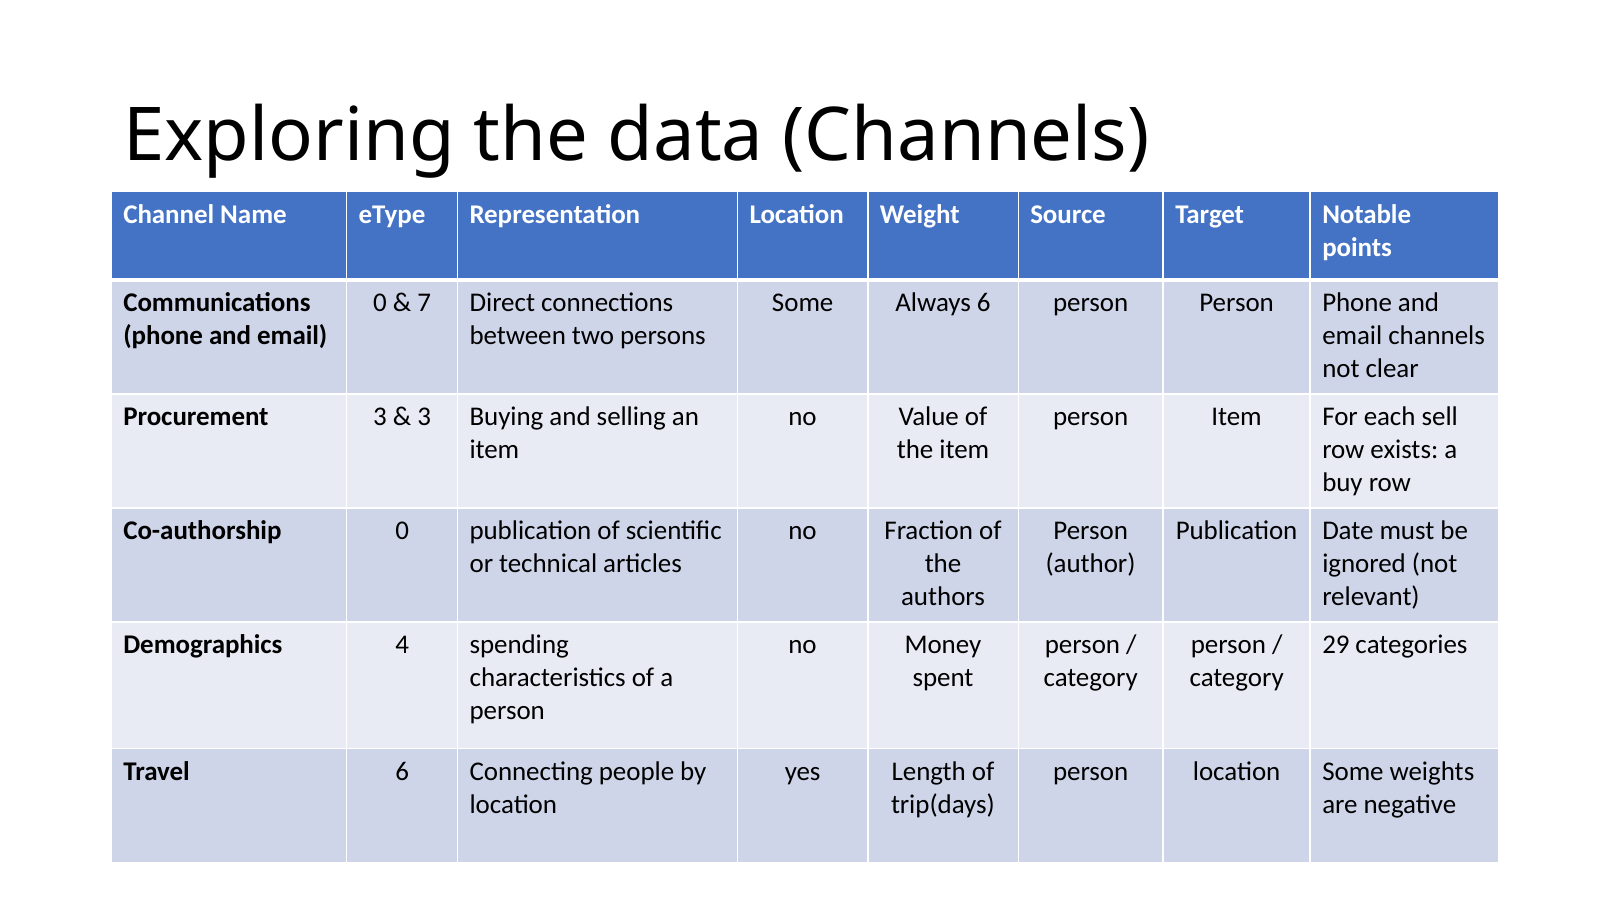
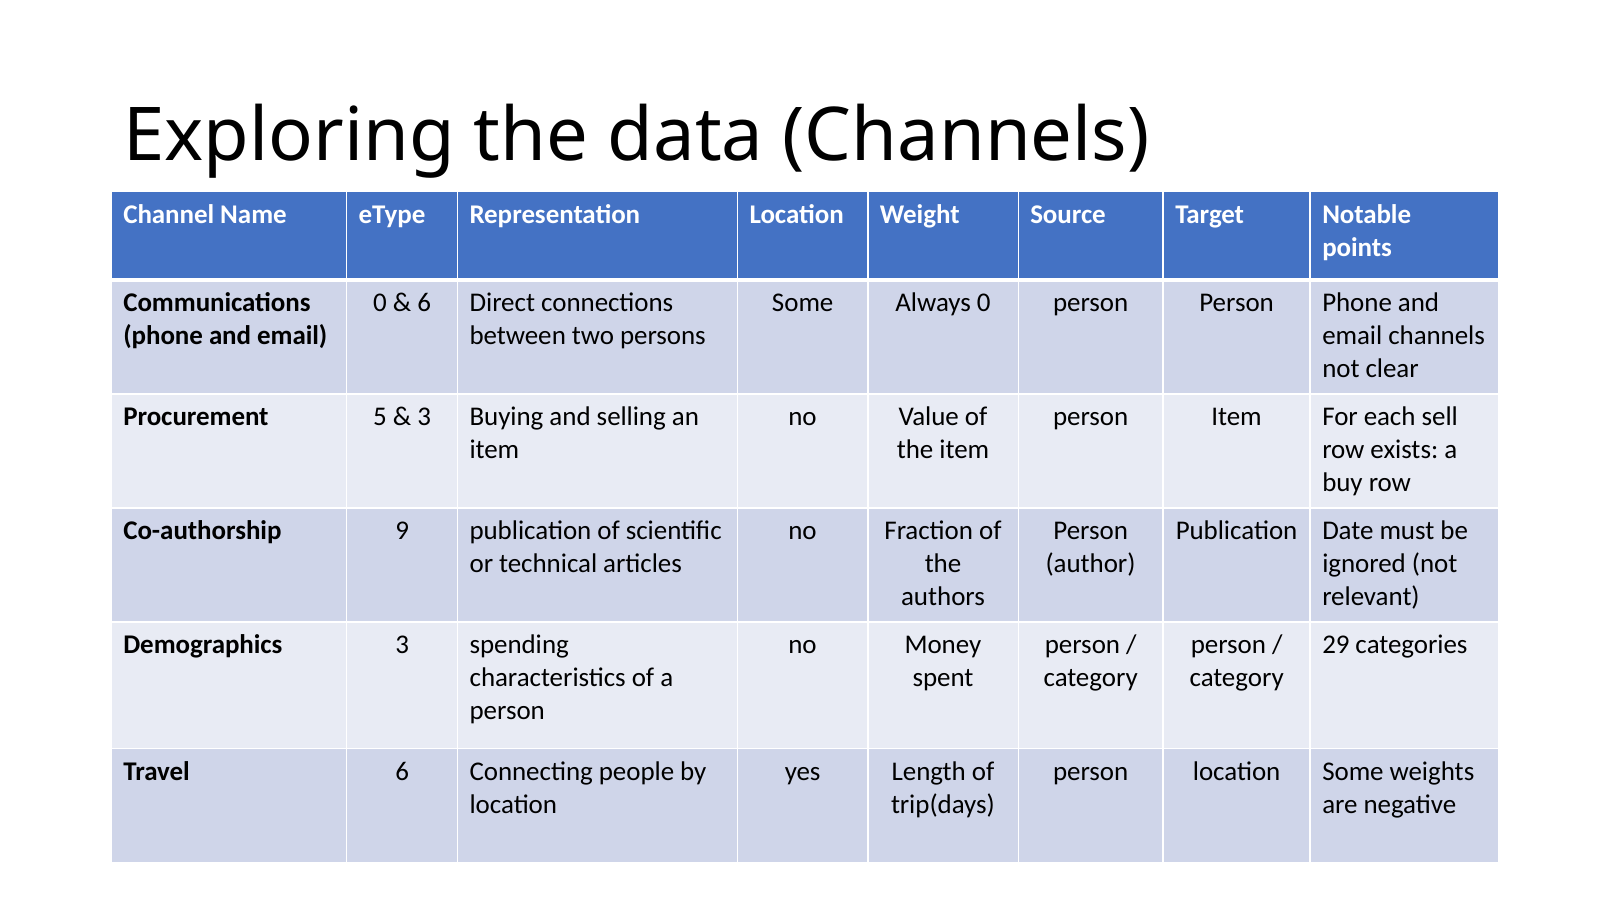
7: 7 -> 6 (424, 303)
Always 6: 6 -> 0 (984, 303)
Procurement 3: 3 -> 5 (380, 417)
Co-authorship 0: 0 -> 9 (402, 531)
Demographics 4: 4 -> 3 (402, 645)
